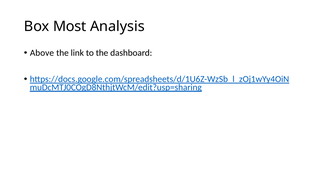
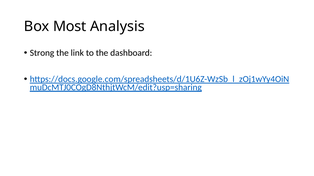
Above: Above -> Strong (42, 53)
